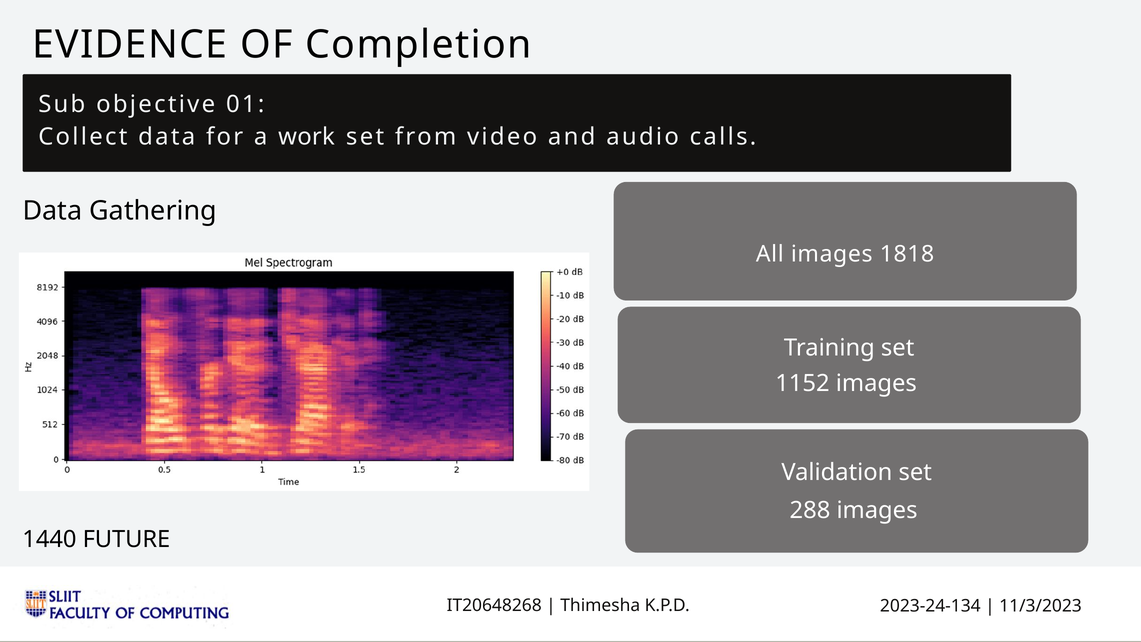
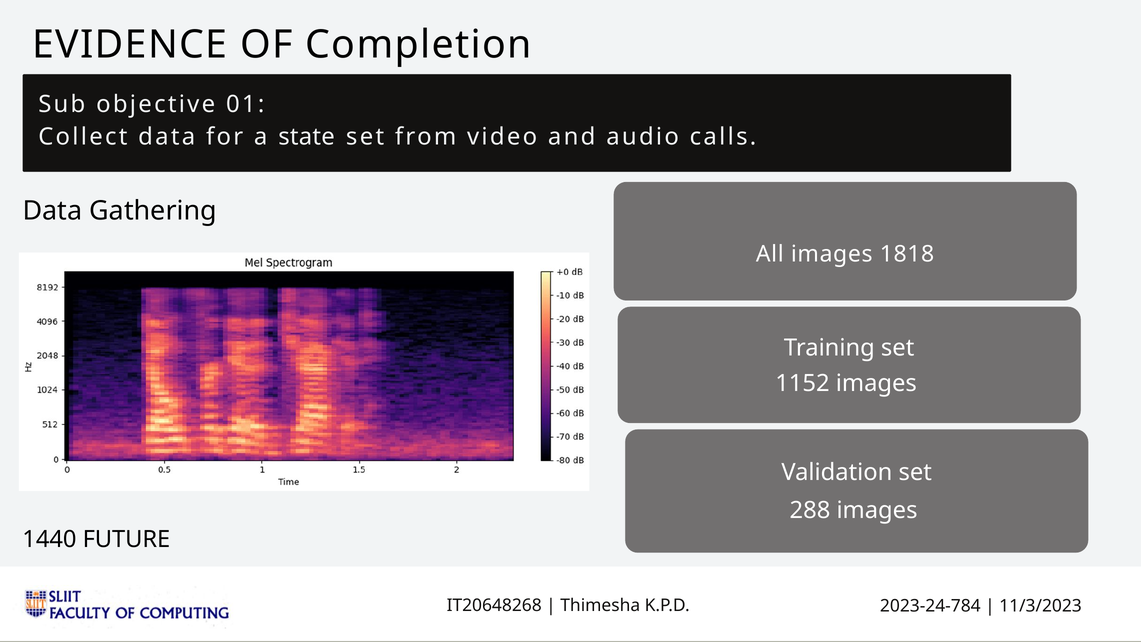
work: work -> state (307, 137)
2023-24-134: 2023-24-134 -> 2023-24-784 (930, 606)
